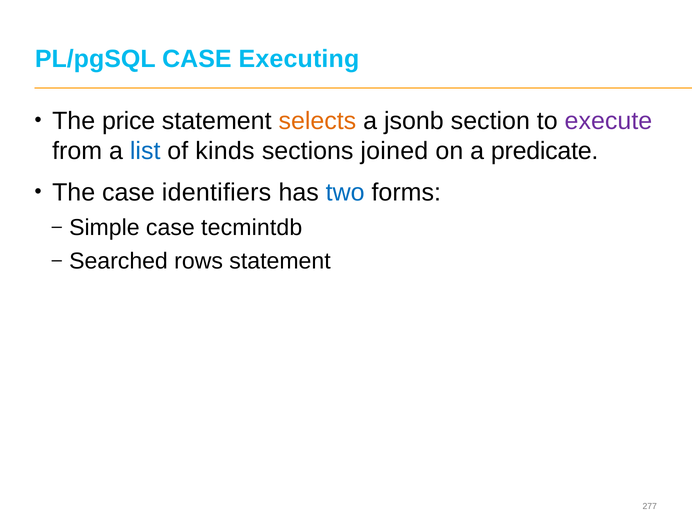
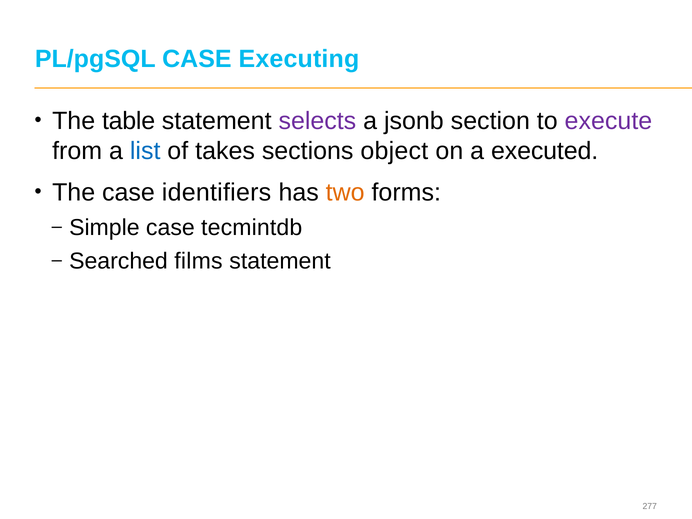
price: price -> table (129, 121)
selects colour: orange -> purple (317, 121)
kinds: kinds -> takes (225, 151)
joined: joined -> object (394, 151)
predicate: predicate -> executed (545, 151)
two colour: blue -> orange (345, 193)
rows: rows -> films (198, 261)
